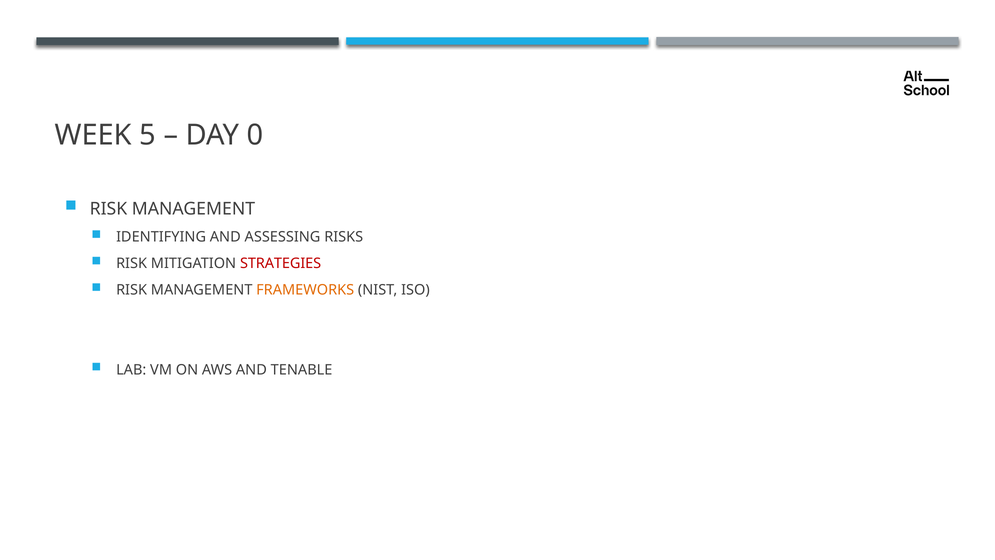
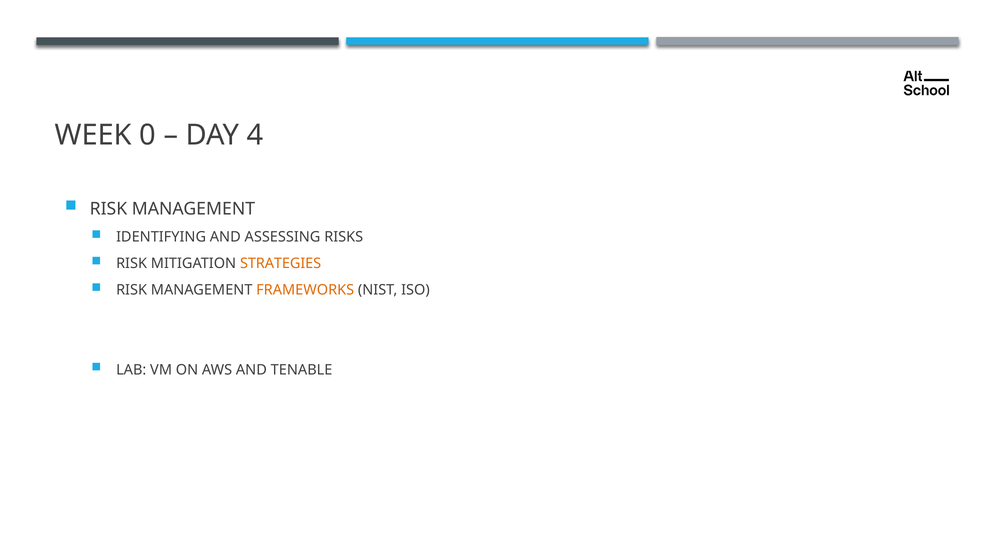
5: 5 -> 0 (148, 135)
0: 0 -> 4 (255, 135)
STRATEGIES colour: red -> orange (281, 263)
